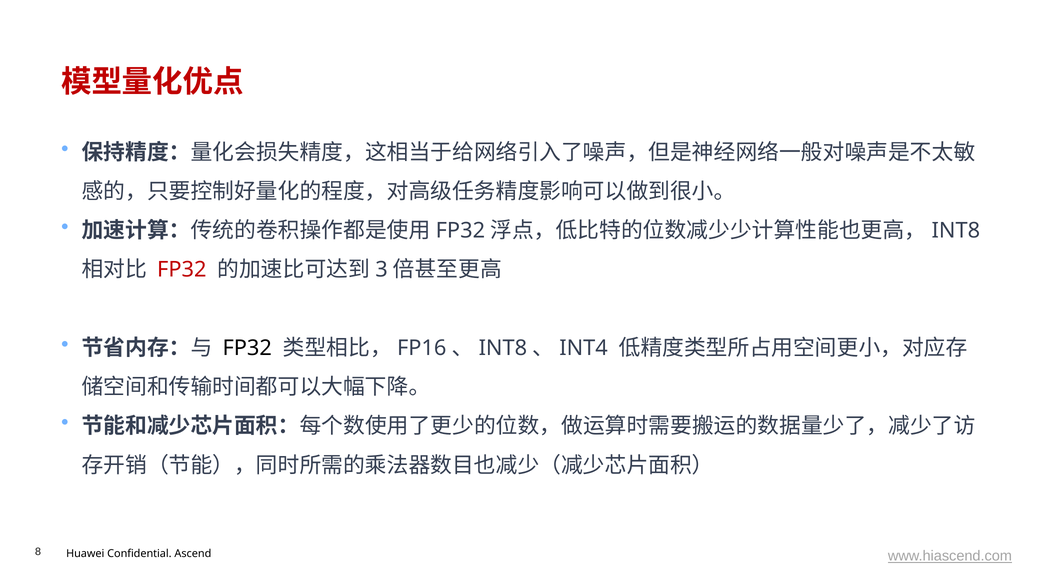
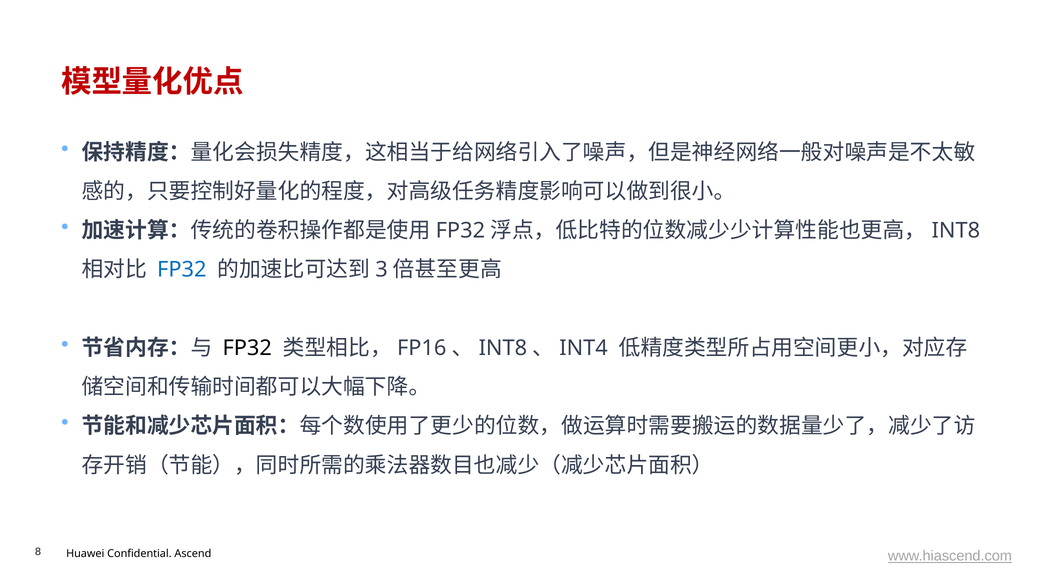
FP32 colour: red -> blue (182, 270)
